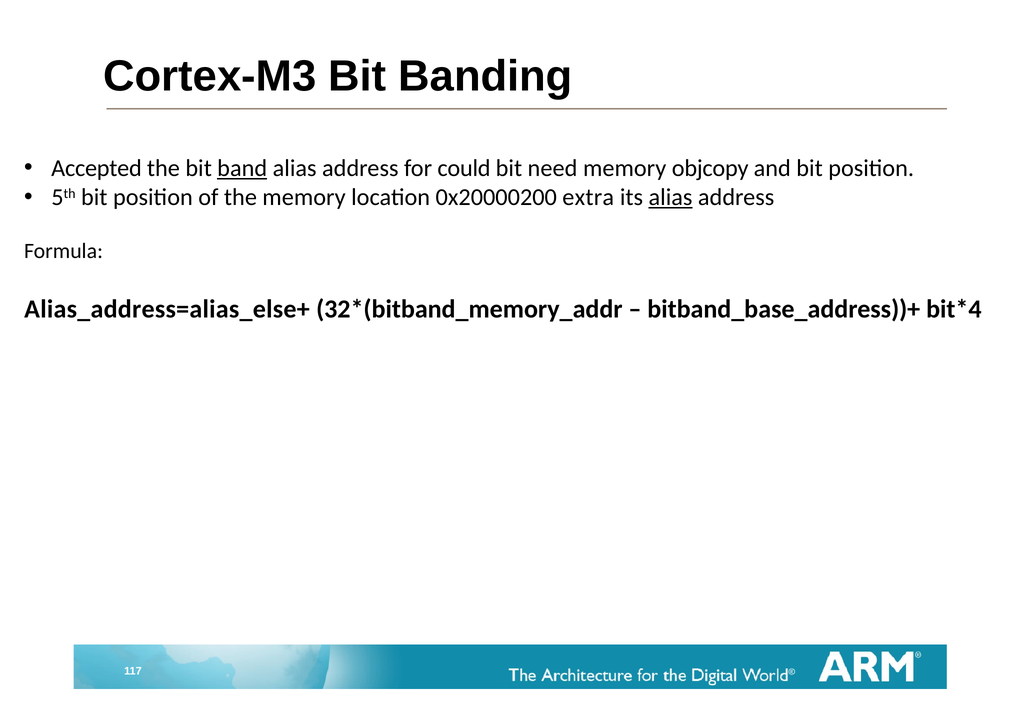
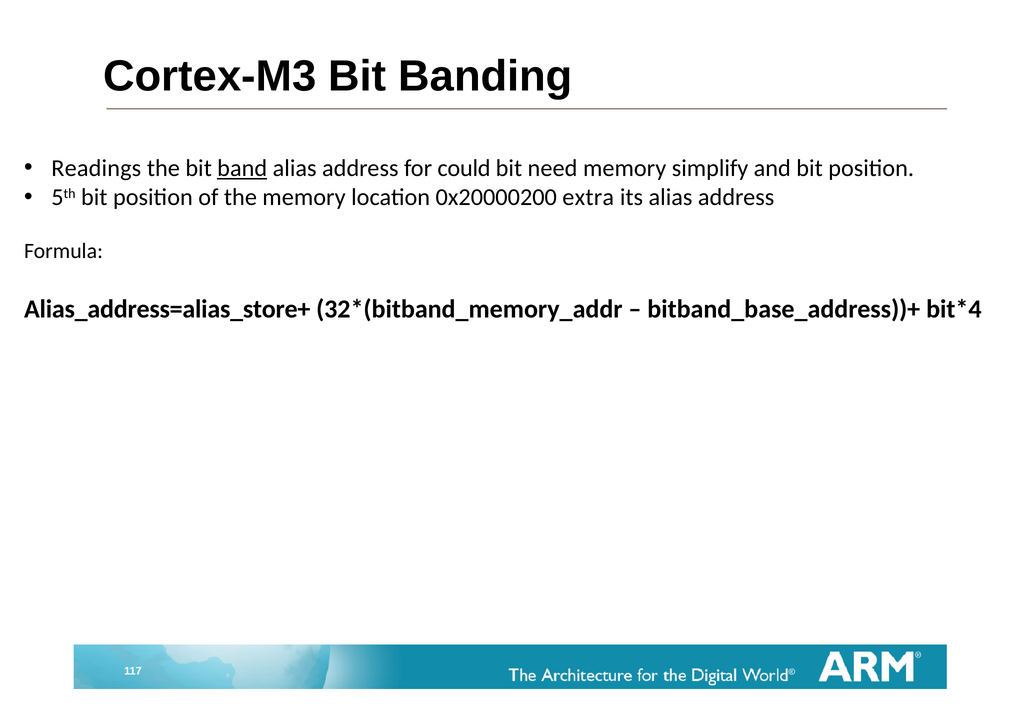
Accepted: Accepted -> Readings (96, 168)
objcopy: objcopy -> simplify (710, 168)
alias underline: present -> none (671, 197)
Alias_address=alias_else+: Alias_address=alias_else+ -> Alias_address=alias_store+ (167, 309)
